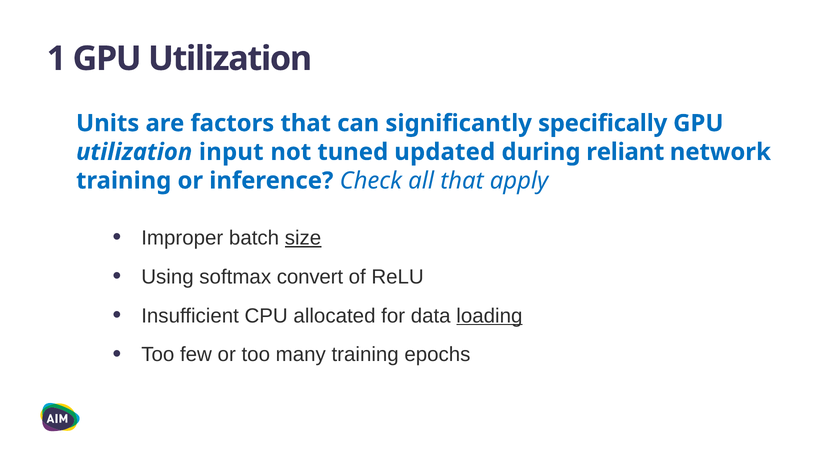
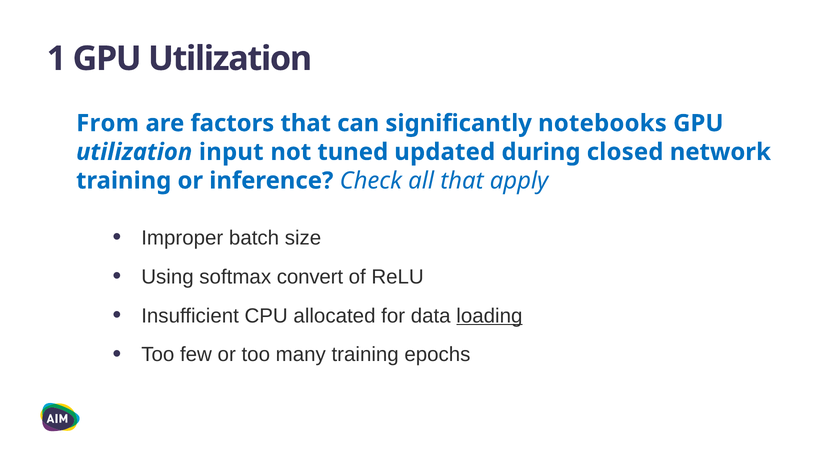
Units: Units -> From (108, 123)
specifically: specifically -> notebooks (602, 123)
reliant: reliant -> closed (625, 152)
size underline: present -> none (303, 238)
